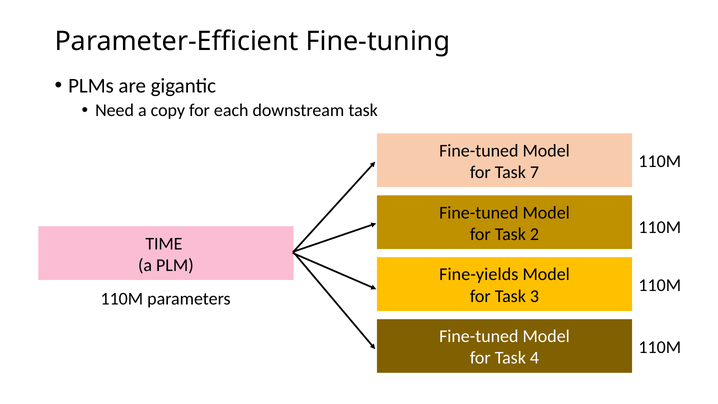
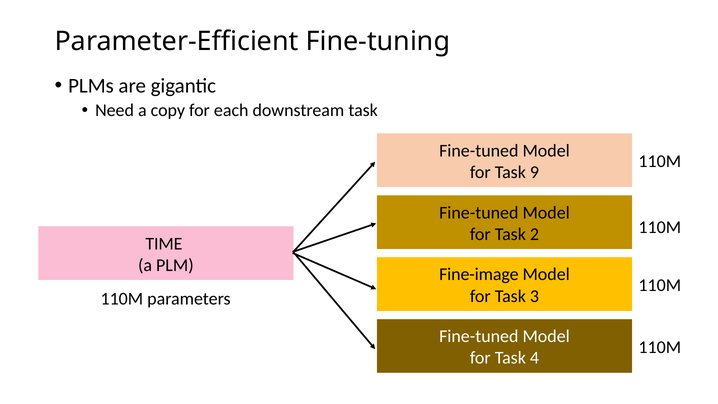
7: 7 -> 9 (535, 172)
Fine-yields: Fine-yields -> Fine-image (479, 274)
